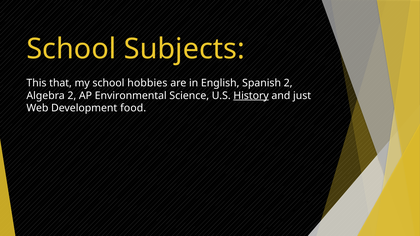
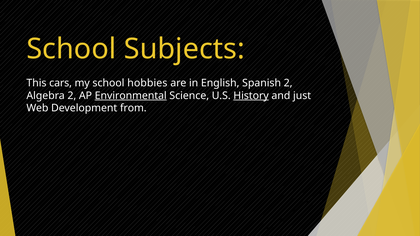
that: that -> cars (61, 83)
Environmental underline: none -> present (131, 96)
food: food -> from (133, 108)
